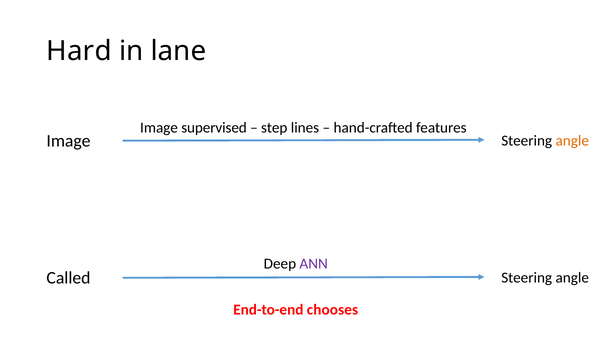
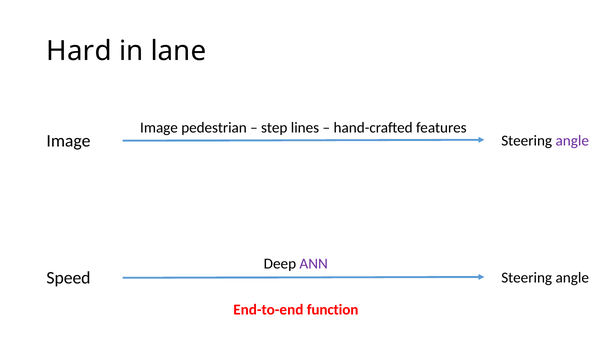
supervised: supervised -> pedestrian (214, 128)
angle colour: orange -> purple (572, 141)
Called: Called -> Speed (69, 278)
chooses: chooses -> function (333, 310)
